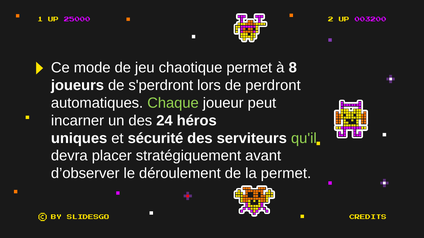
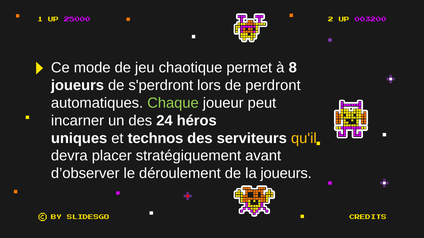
sécurité: sécurité -> technos (156, 138)
qu'il colour: light green -> yellow (304, 138)
la permet: permet -> joueurs (286, 174)
